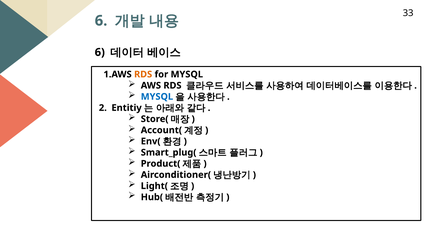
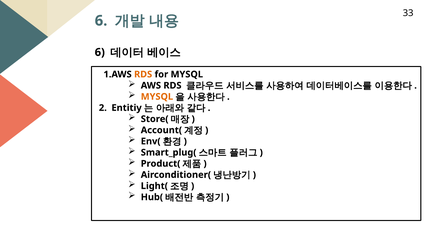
MYSQL colour: blue -> orange (157, 97)
